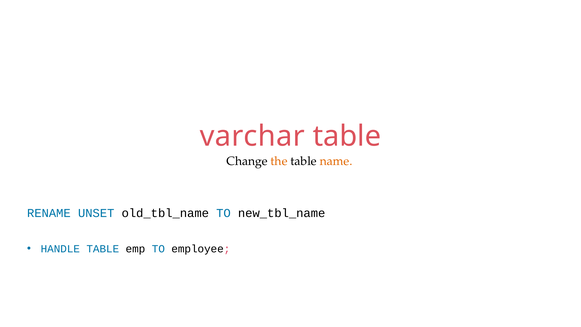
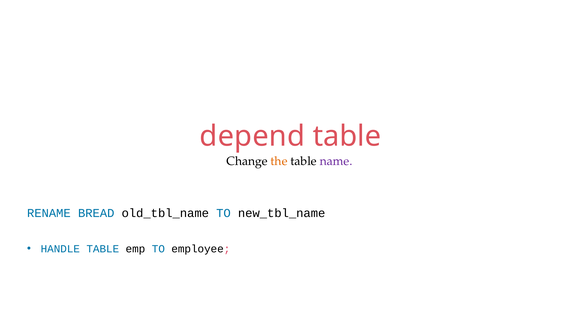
varchar: varchar -> depend (252, 136)
name colour: orange -> purple (336, 161)
UNSET: UNSET -> BREAD (96, 213)
